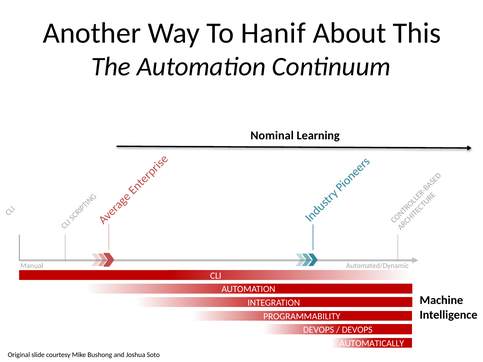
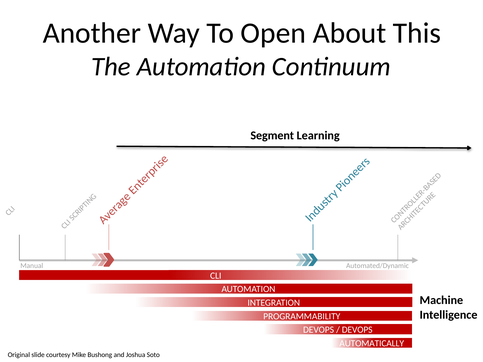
Hanif: Hanif -> Open (273, 33)
Nominal: Nominal -> Segment (272, 136)
